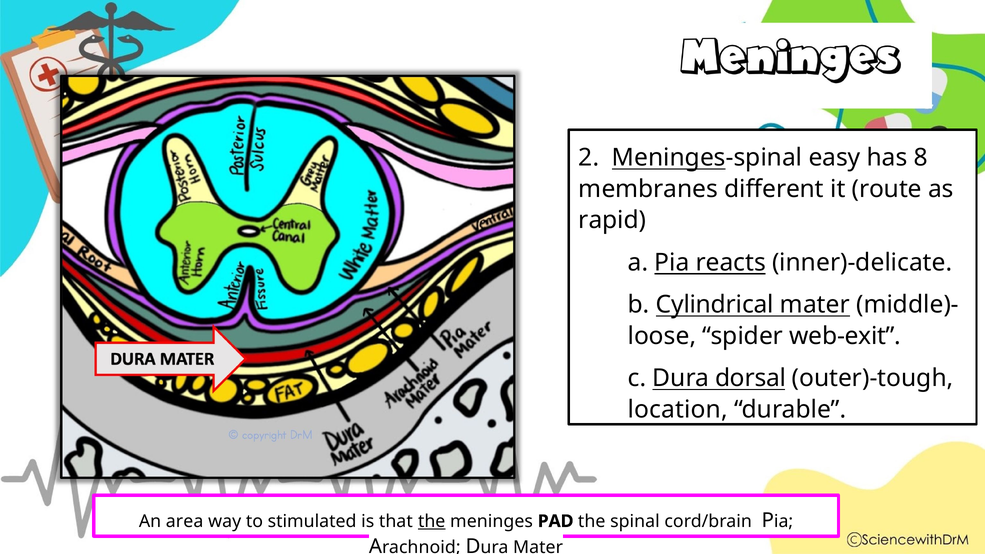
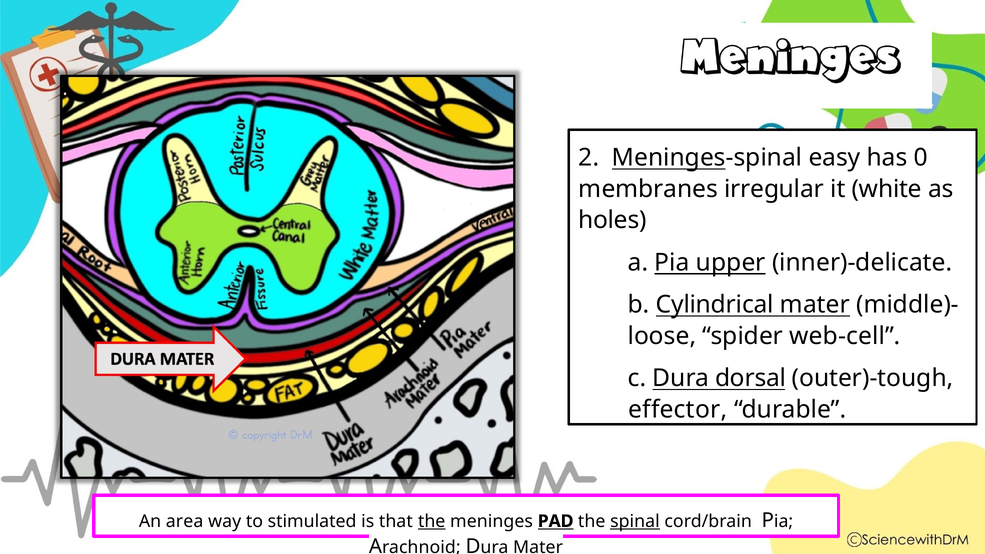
8: 8 -> 0 (921, 158)
different: different -> irregular (774, 189)
route: route -> white (887, 189)
rapid: rapid -> holes (612, 220)
reacts: reacts -> upper (731, 263)
web-exit: web-exit -> web-cell (845, 336)
location: location -> effector (678, 410)
PAD underline: none -> present (556, 521)
spinal underline: none -> present (635, 521)
